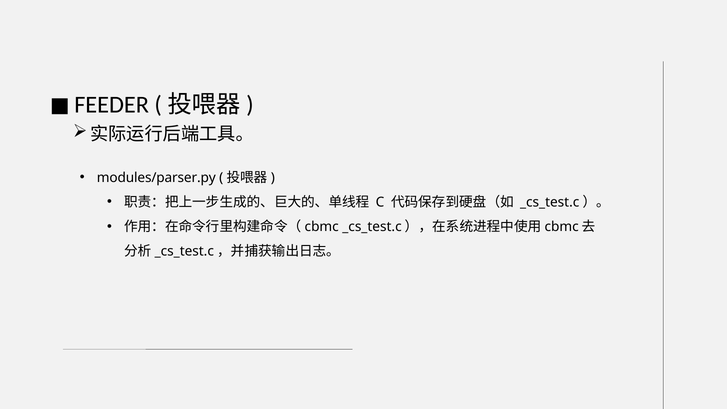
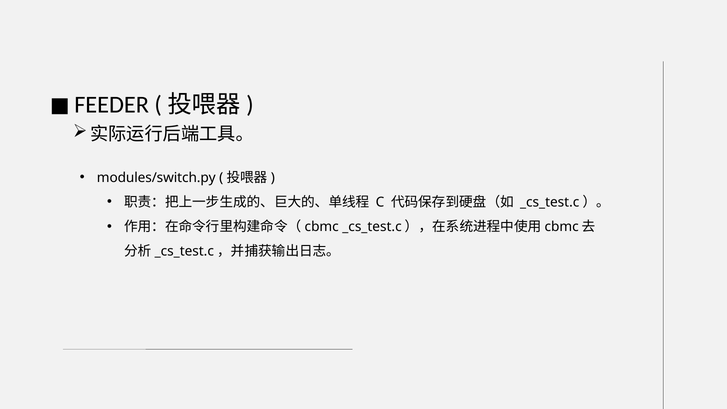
modules/parser.py: modules/parser.py -> modules/switch.py (156, 178)
